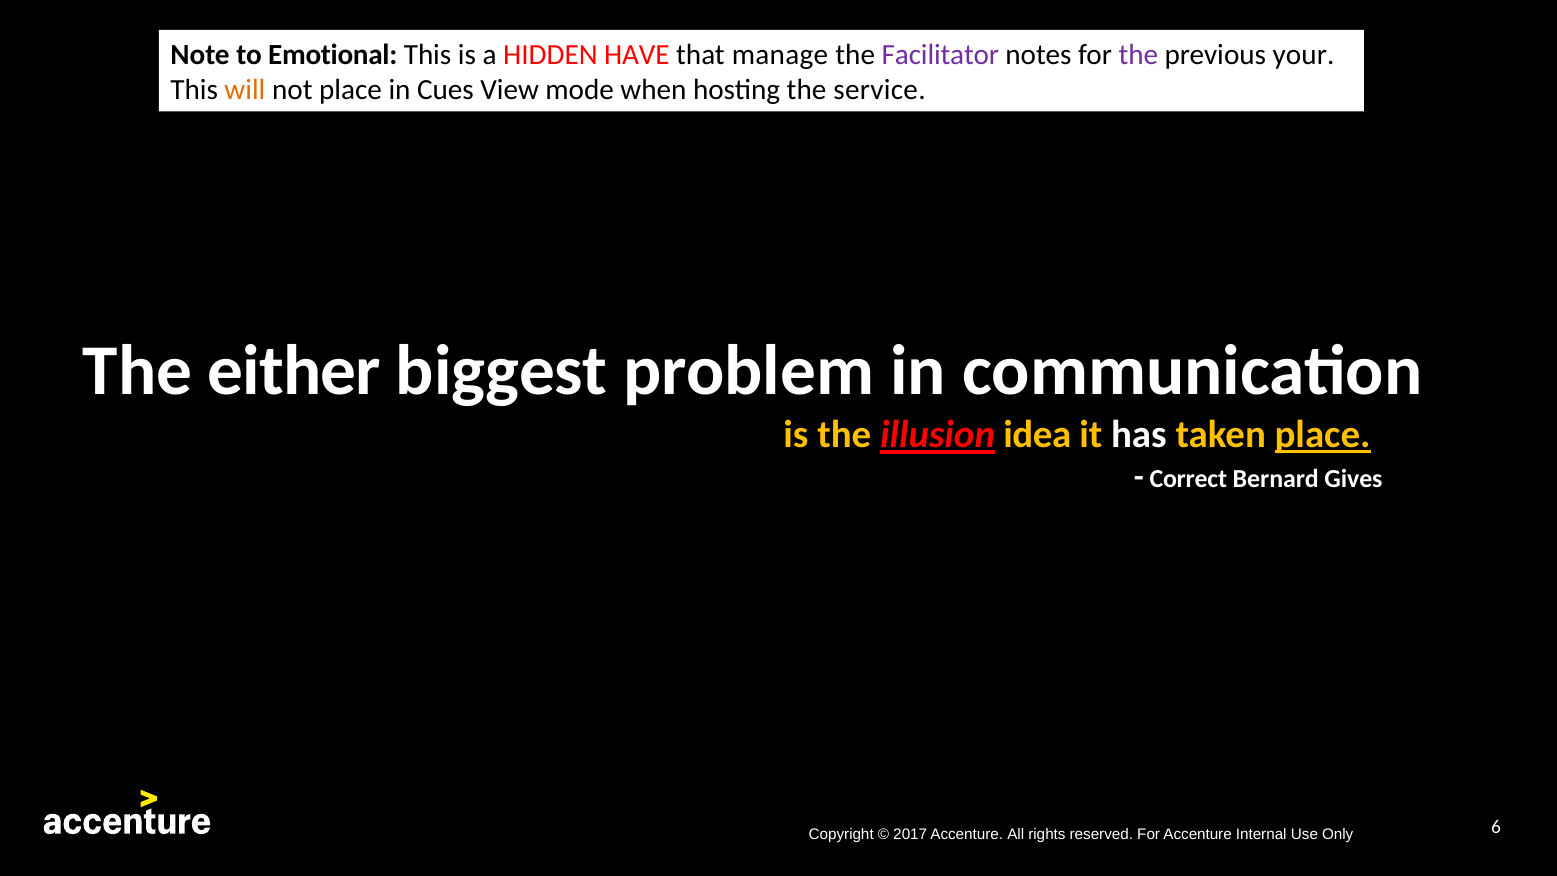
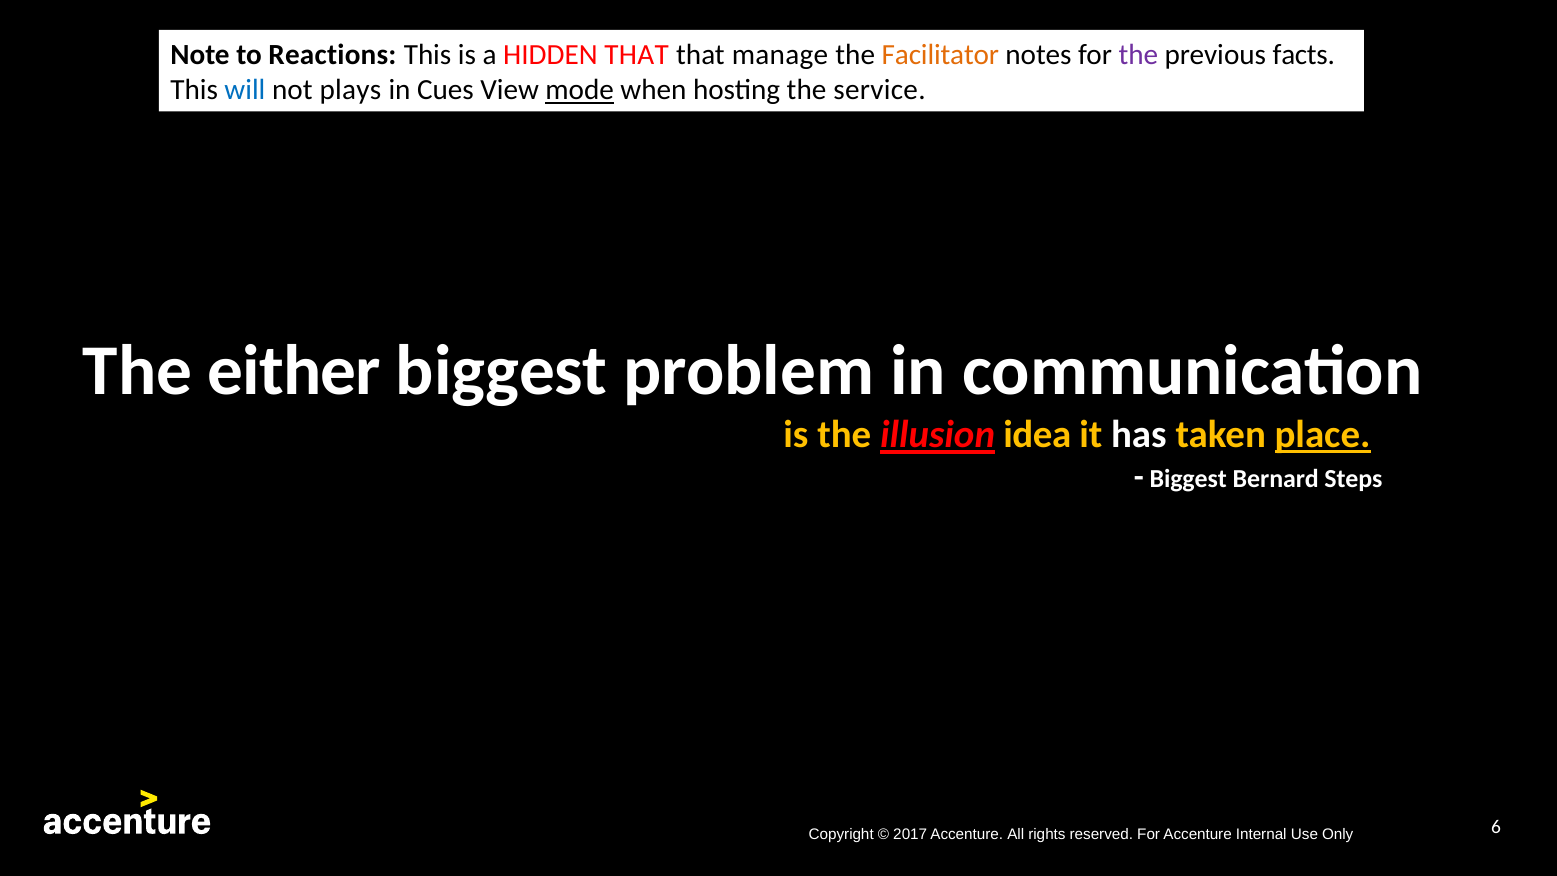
Emotional: Emotional -> Reactions (332, 55)
HIDDEN HAVE: HAVE -> THAT (637, 55)
Facilitator colour: purple -> orange (940, 55)
your: your -> facts (1304, 55)
will colour: orange -> blue (245, 90)
not place: place -> plays (350, 90)
mode underline: none -> present (580, 90)
Correct: Correct -> Biggest (1188, 479)
Gives: Gives -> Steps (1354, 479)
